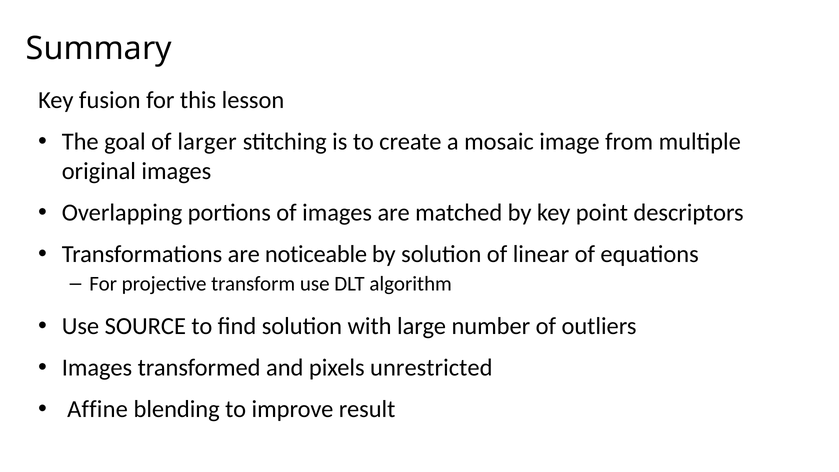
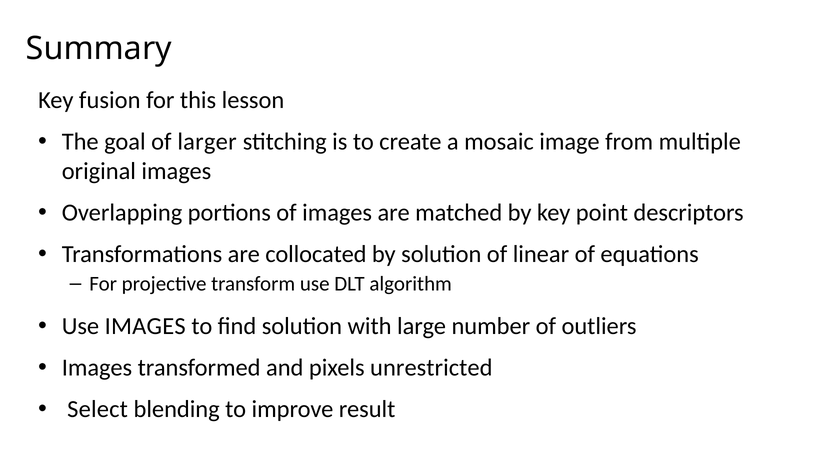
noticeable: noticeable -> collocated (316, 254)
Use SOURCE: SOURCE -> IMAGES (145, 326)
Affine: Affine -> Select (98, 409)
